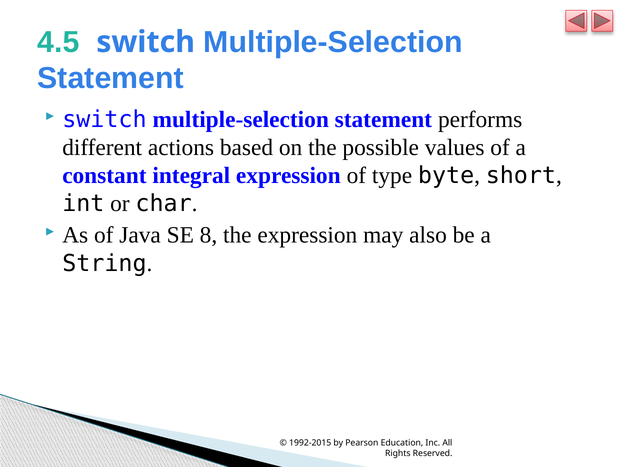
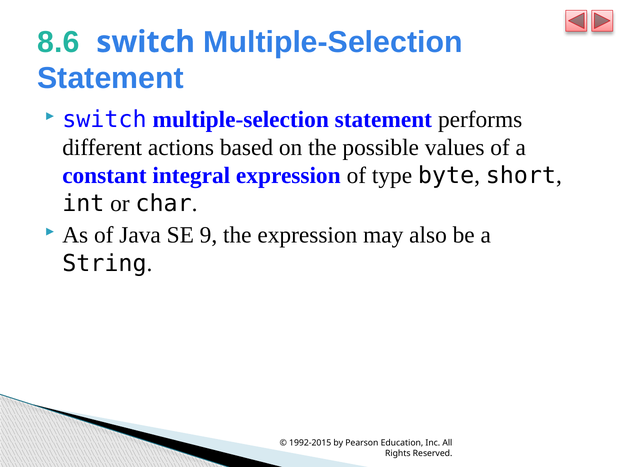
4.5: 4.5 -> 8.6 (58, 42)
8: 8 -> 9 (208, 235)
